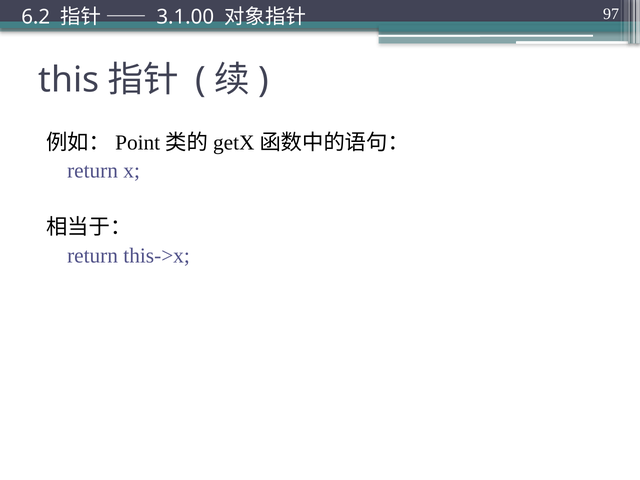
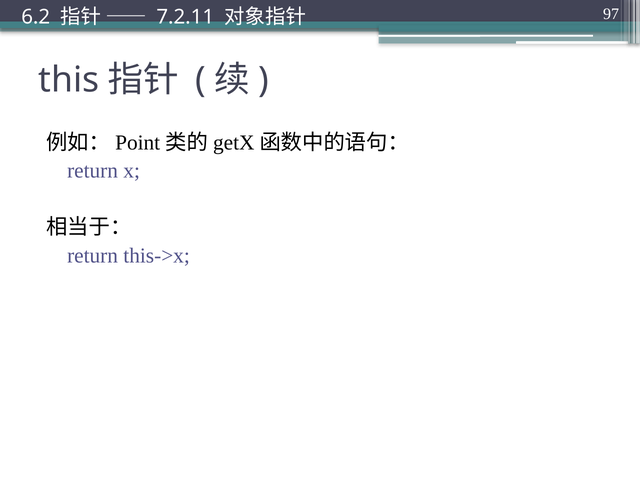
3.1.00: 3.1.00 -> 7.2.11 (185, 17)
